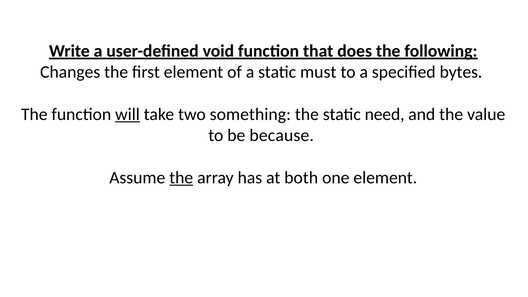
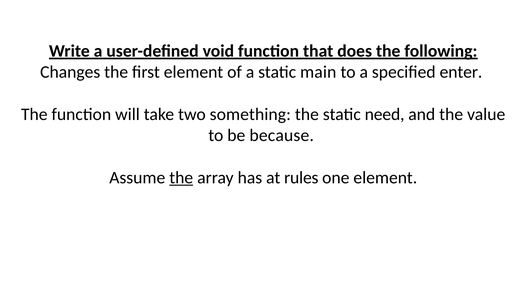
must: must -> main (318, 72)
bytes: bytes -> enter (461, 72)
will underline: present -> none (127, 114)
both: both -> rules (301, 178)
